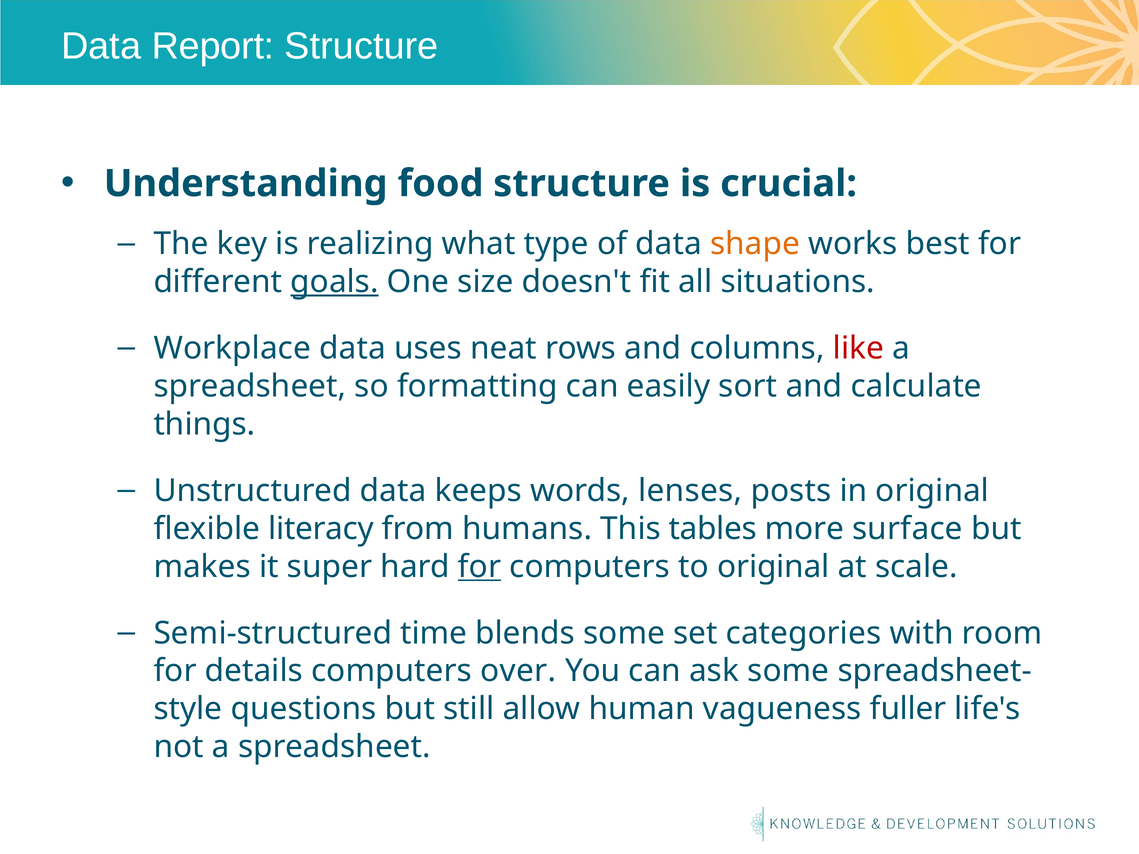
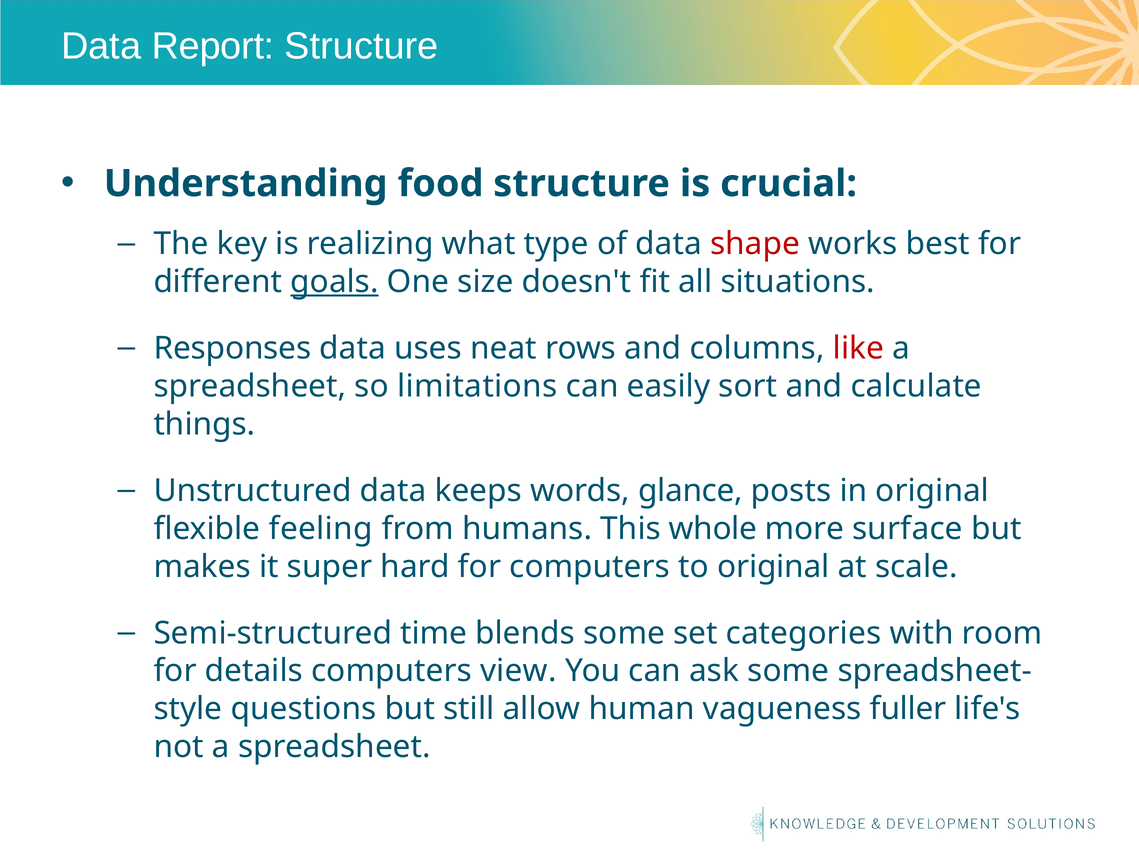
shape colour: orange -> red (755, 244)
Workplace: Workplace -> Responses (232, 348)
formatting: formatting -> limitations (477, 386)
lenses: lenses -> glance (691, 491)
literacy: literacy -> feeling (321, 529)
tables: tables -> whole (713, 529)
for underline: present -> none (480, 567)
over: over -> view (518, 671)
